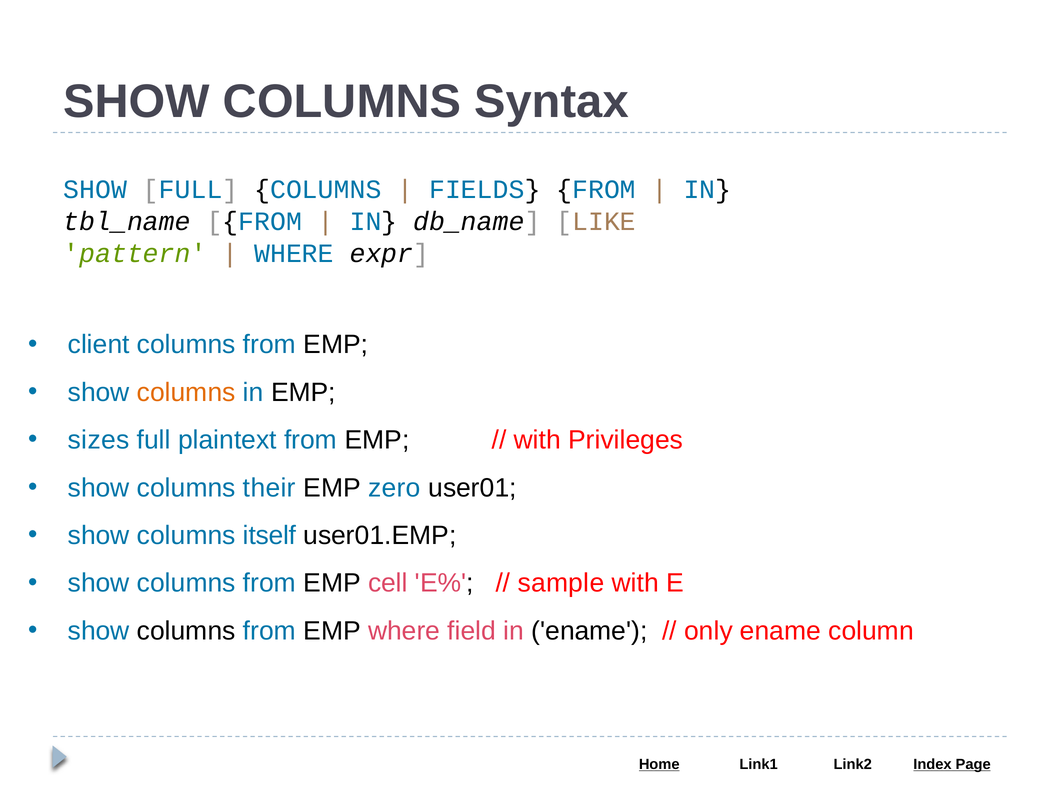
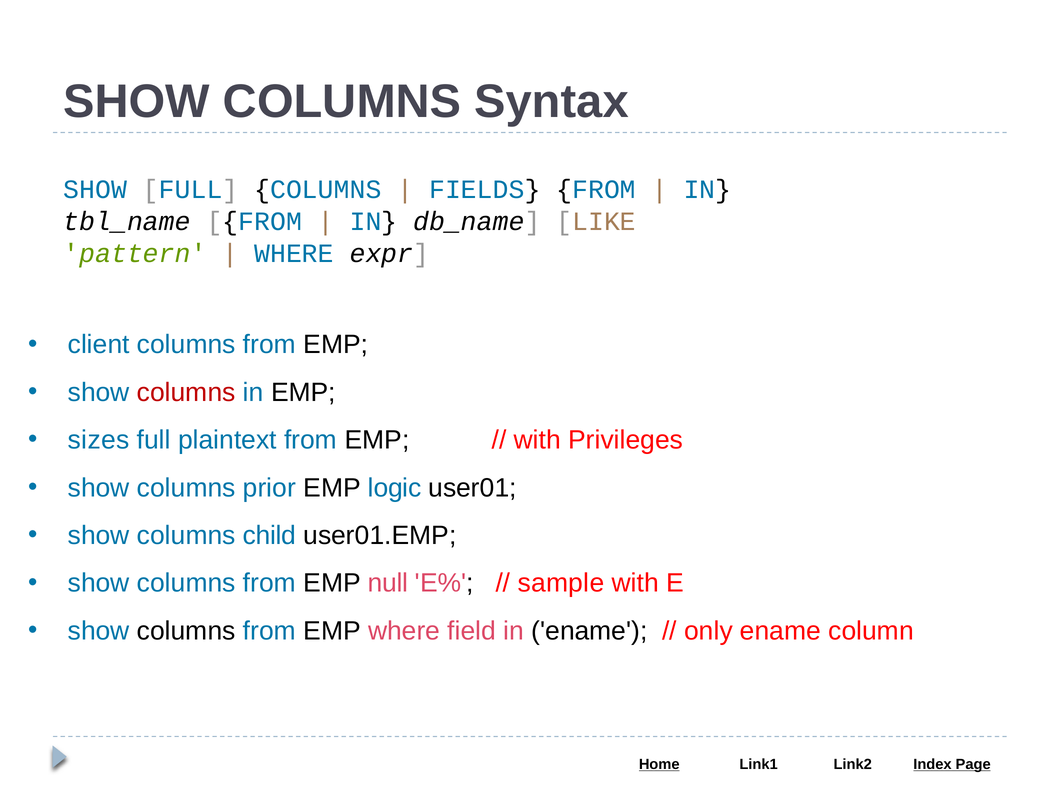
columns colour: orange -> red (186, 392)
their: their -> prior (269, 488)
zero: zero -> logic (395, 488)
itself: itself -> child (270, 535)
cell: cell -> null (388, 583)
